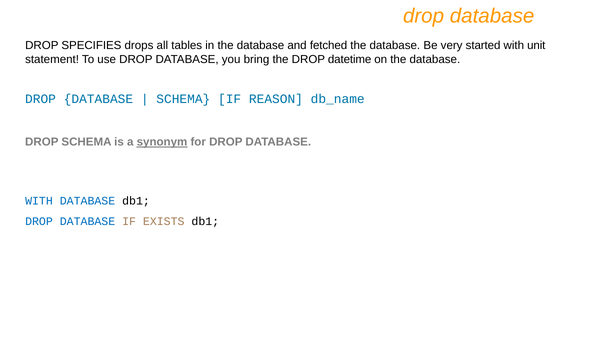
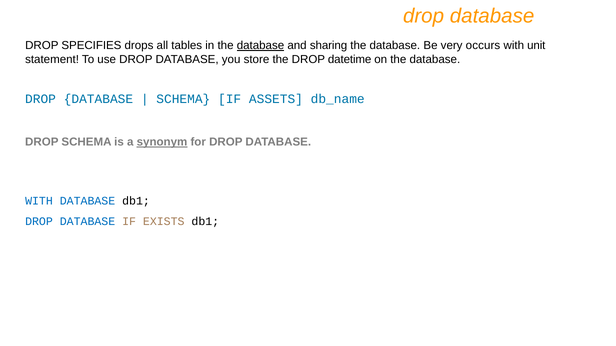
database underline: none -> present (260, 46)
fetched: fetched -> sharing (329, 46)
started: started -> occurs (483, 46)
bring: bring -> store (256, 59)
REASON: REASON -> ASSETS (276, 99)
